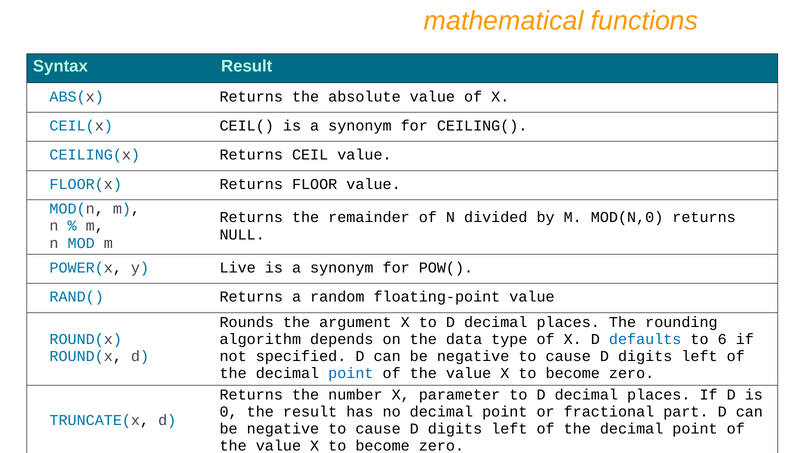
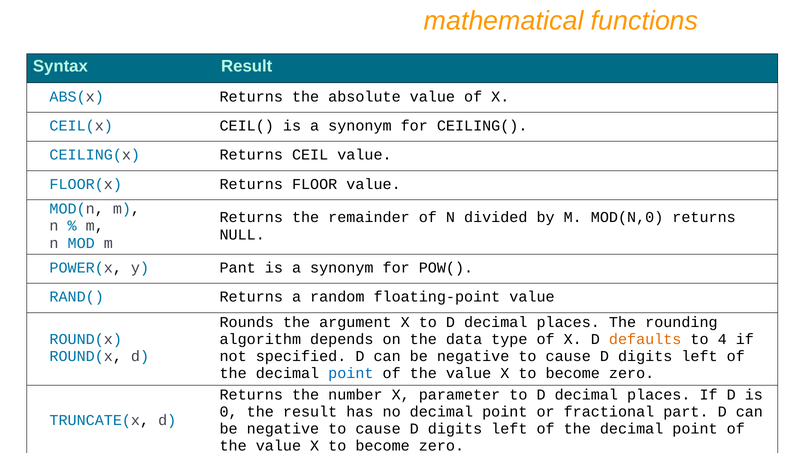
Live: Live -> Pant (238, 268)
defaults colour: blue -> orange (645, 339)
6: 6 -> 4 (722, 339)
